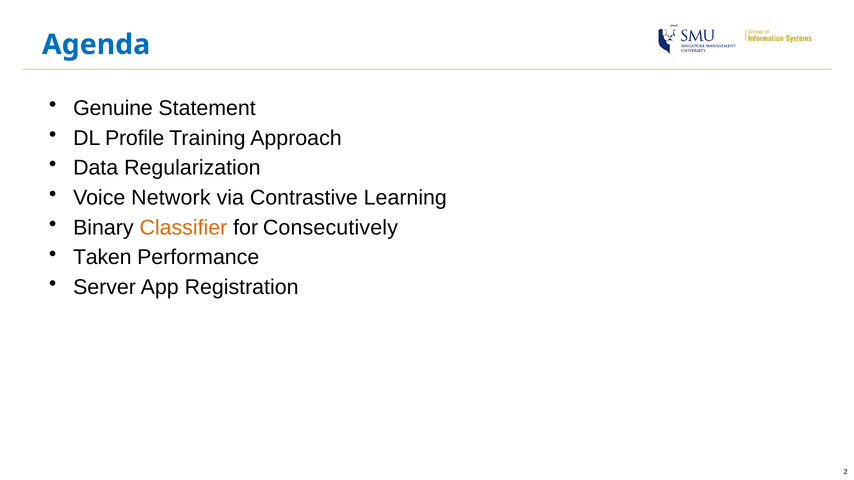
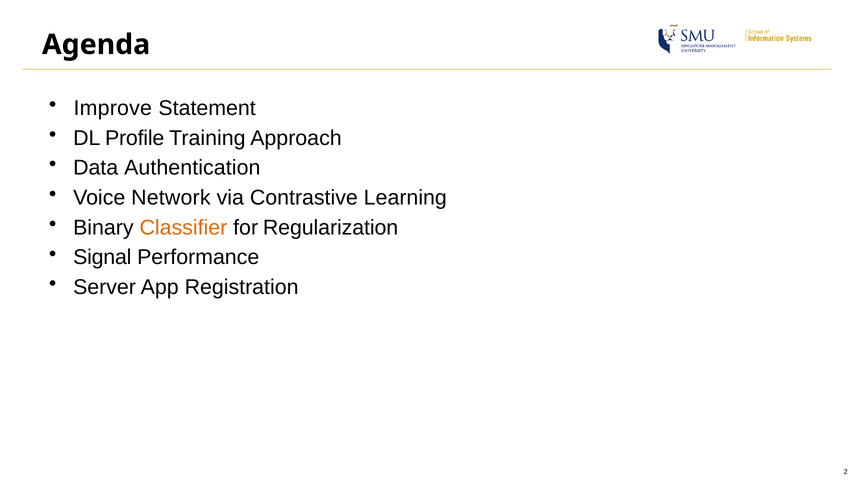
Agenda colour: blue -> black (96, 45)
Genuine: Genuine -> Improve (113, 108)
Regularization: Regularization -> Authentication (192, 168)
Consecutively: Consecutively -> Regularization (331, 228)
Taken: Taken -> Signal (102, 258)
